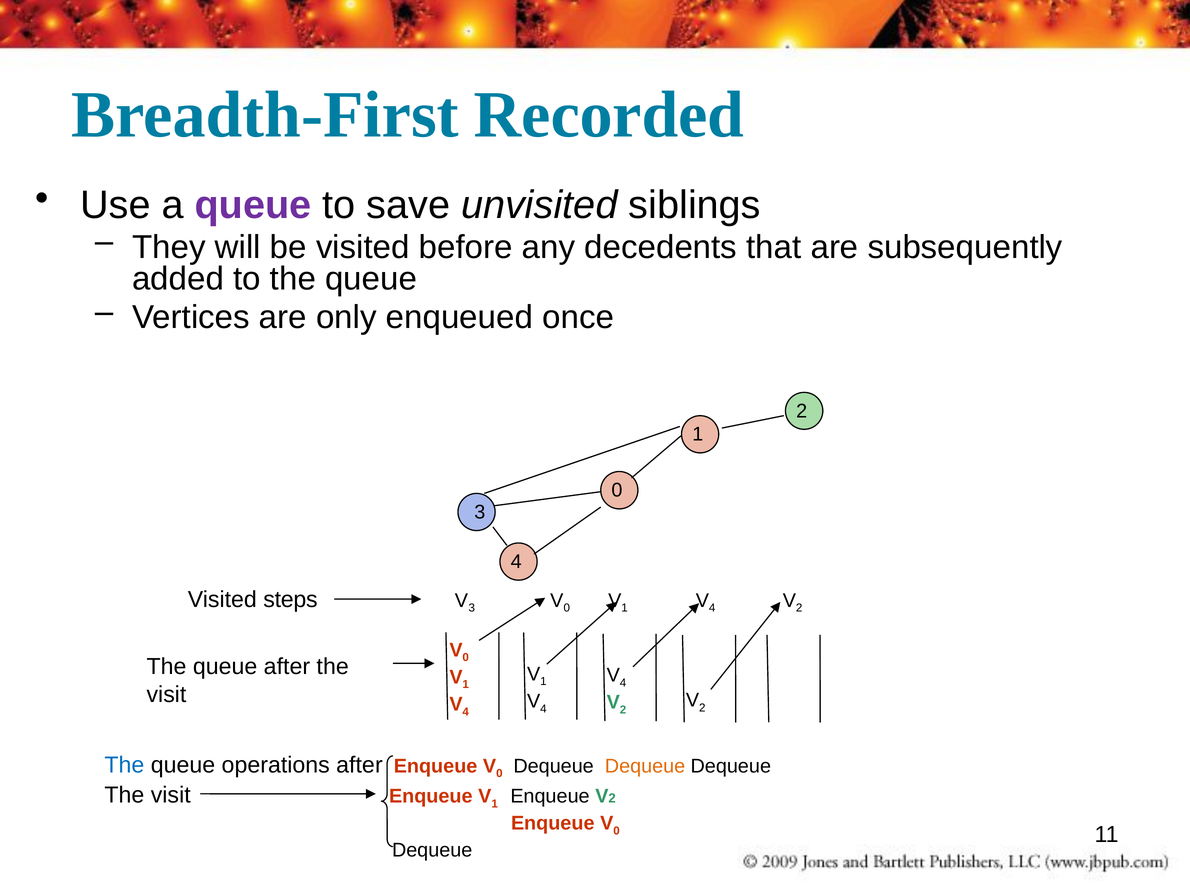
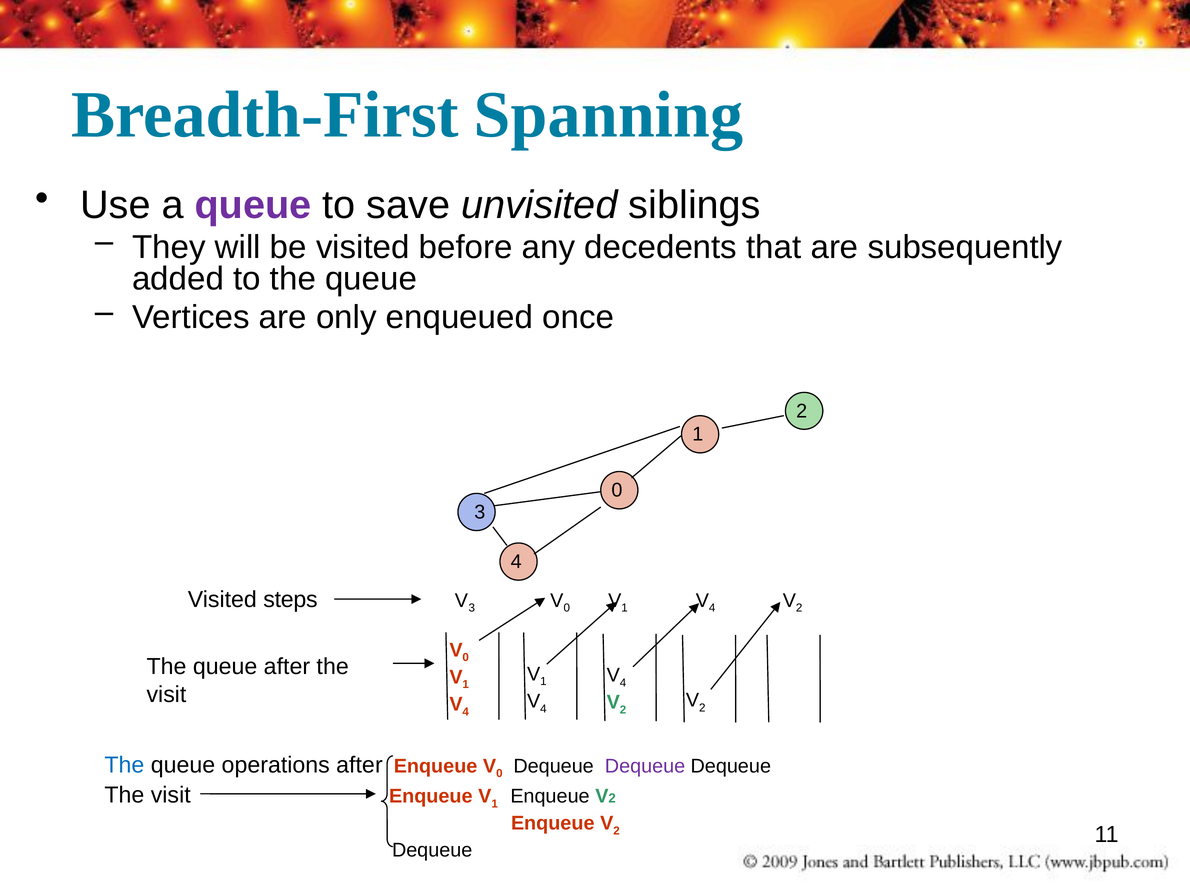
Recorded: Recorded -> Spanning (609, 115)
Dequeue colour: orange -> purple (645, 766)
0: 0 -> 2 (617, 831)
